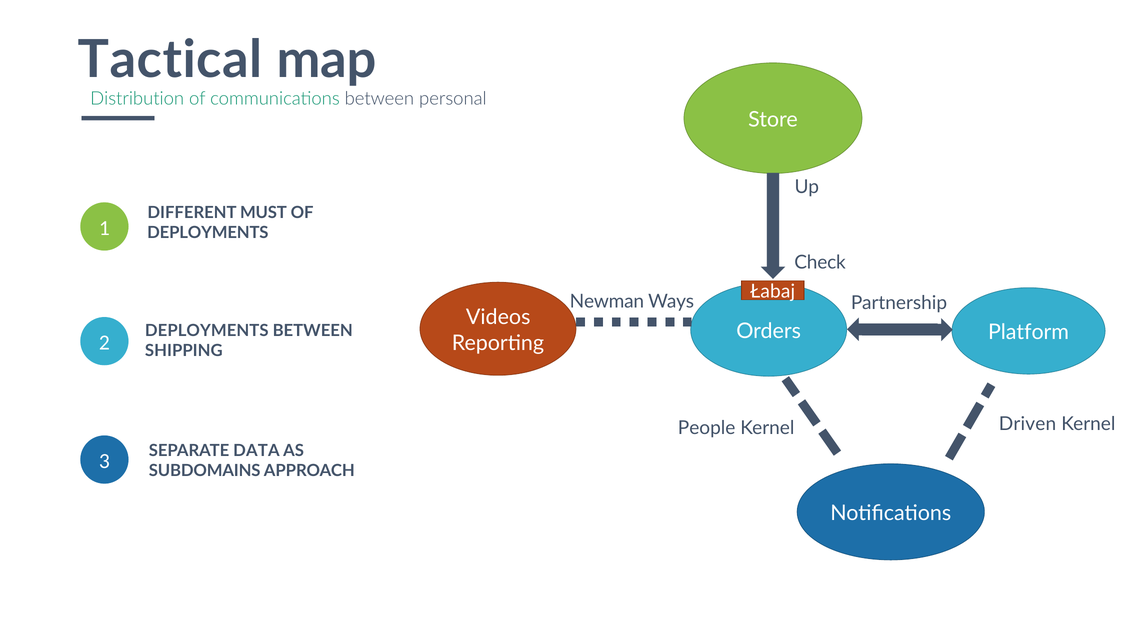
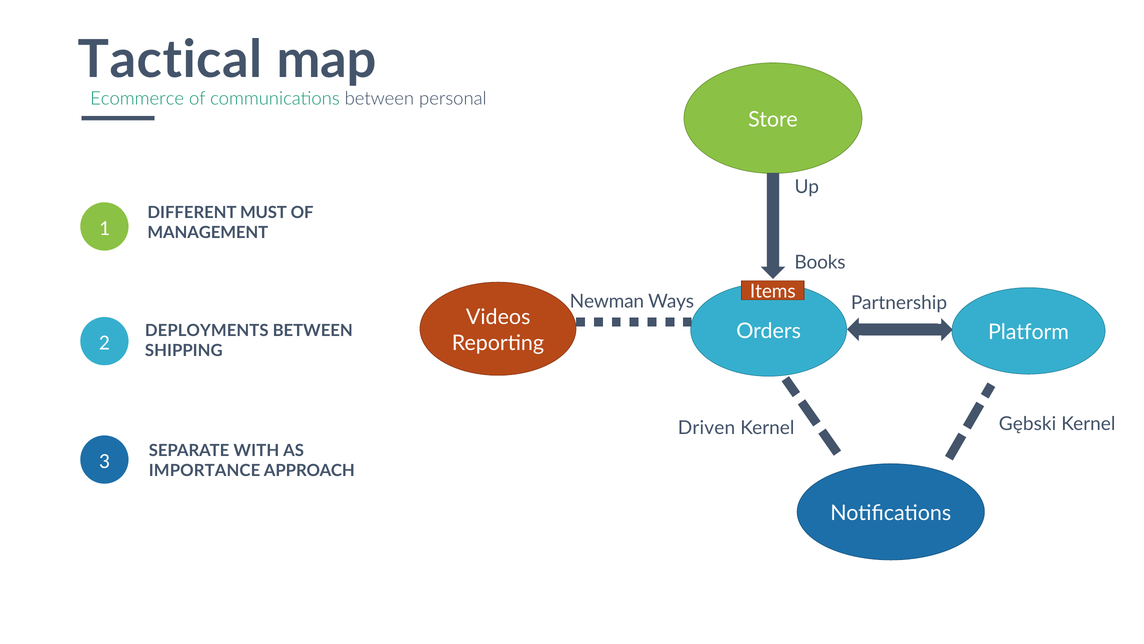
Distribution: Distribution -> Ecommerce (137, 99)
DEPLOYMENTS: DEPLOYMENTS -> MANAGEMENT (208, 233)
Check: Check -> Books (820, 262)
Łabaj: Łabaj -> Items (773, 291)
People: People -> Driven (707, 428)
Driven: Driven -> Gębski (1028, 424)
DATA: DATA -> WITH (256, 450)
SUBDOMAINS: SUBDOMAINS -> IMPORTANCE (205, 470)
